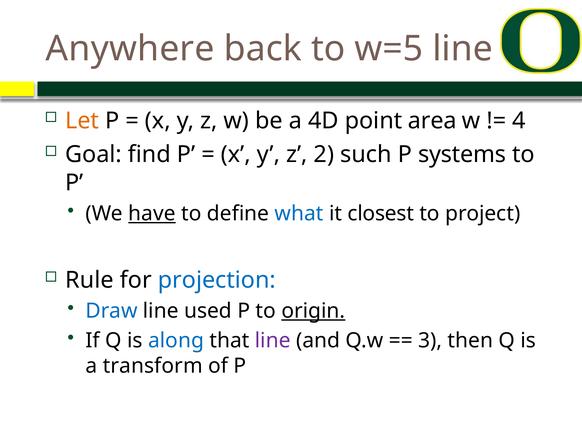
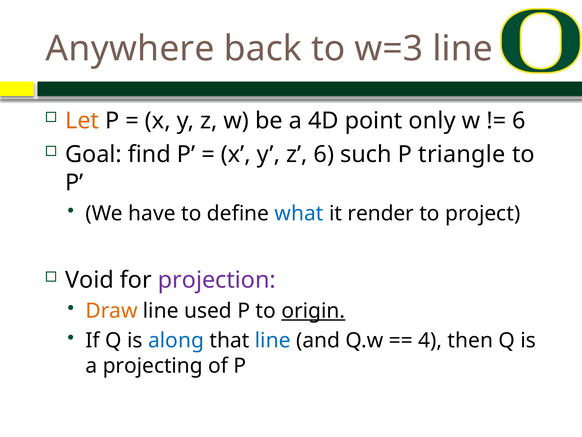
w=5: w=5 -> w=3 (389, 49)
area: area -> only (432, 120)
4: 4 -> 6 (519, 120)
z 2: 2 -> 6 (324, 154)
systems: systems -> triangle (462, 154)
have underline: present -> none (152, 213)
closest: closest -> render (381, 213)
Rule: Rule -> Void (89, 280)
projection colour: blue -> purple (217, 280)
Draw colour: blue -> orange (112, 311)
line colour: purple -> blue (273, 340)
3: 3 -> 4 (430, 340)
transform: transform -> projecting (153, 365)
